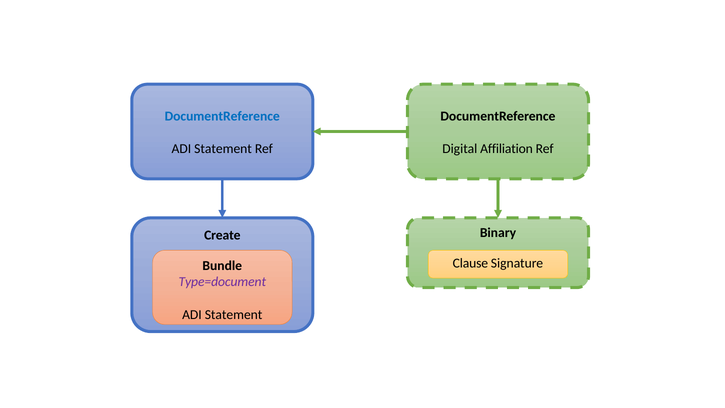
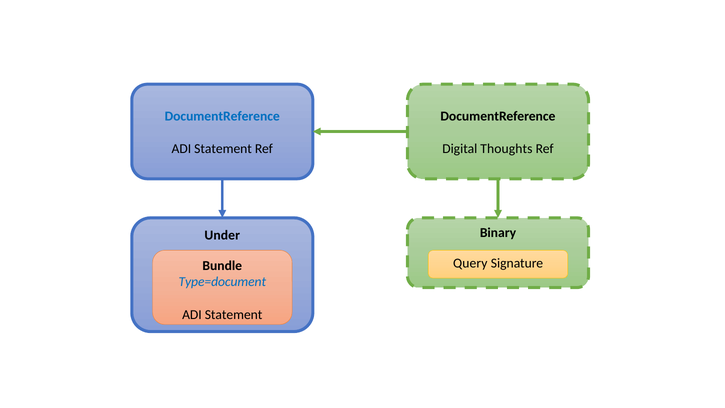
Affiliation: Affiliation -> Thoughts (506, 149)
Create: Create -> Under (222, 235)
Clause: Clause -> Query (470, 263)
Type=document colour: purple -> blue (222, 282)
